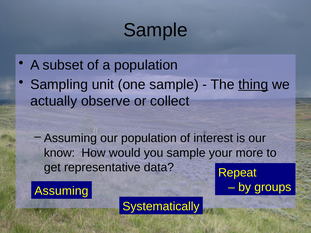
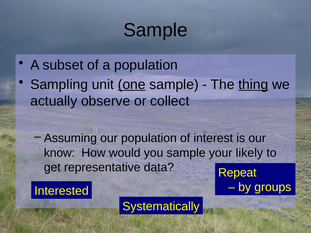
one underline: none -> present (132, 85)
more: more -> likely (249, 153)
Assuming: Assuming -> Interested (61, 191)
